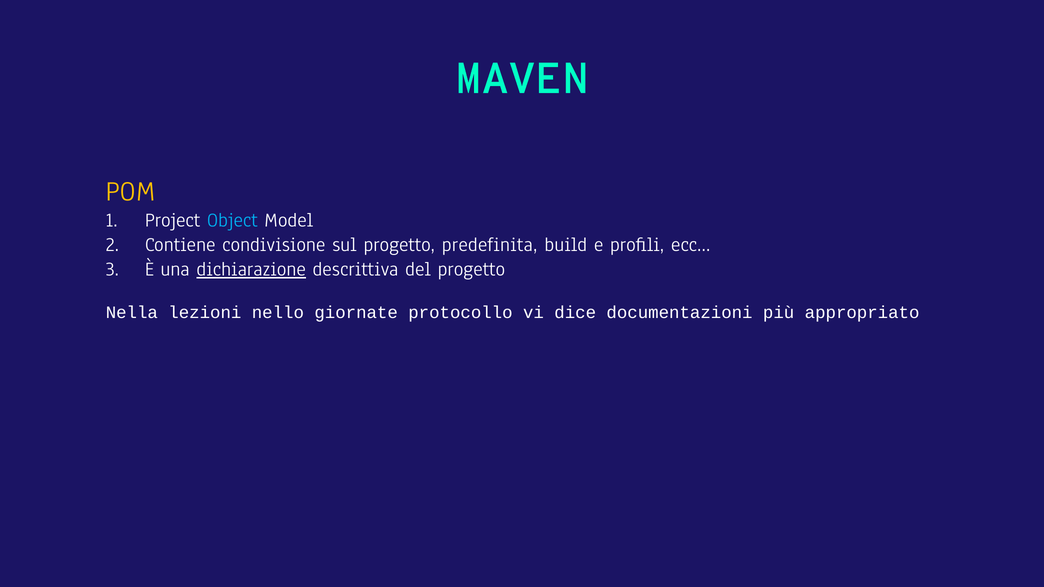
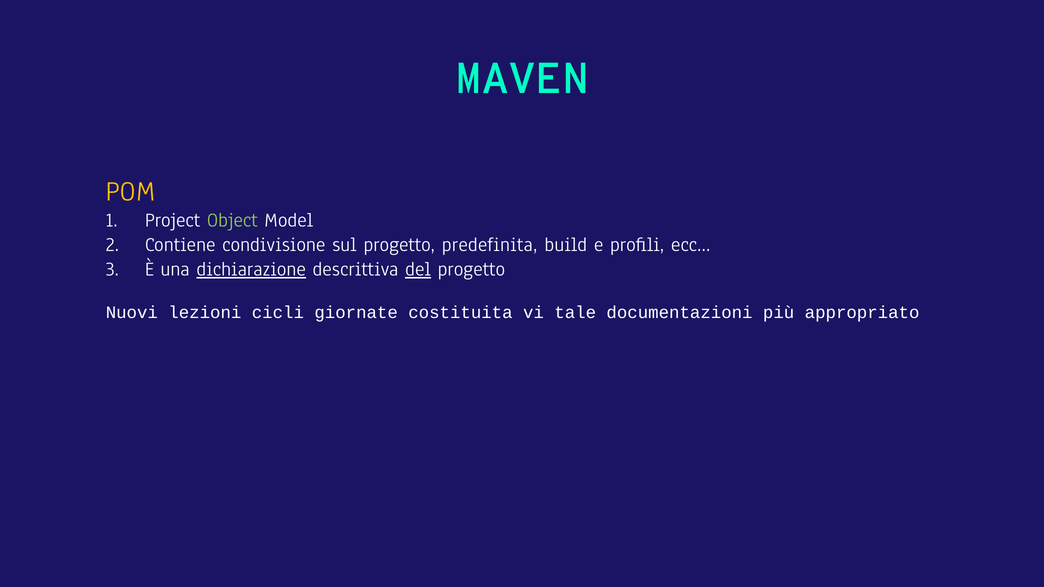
Object colour: light blue -> light green (232, 220)
del underline: none -> present (418, 269)
Nella: Nella -> Nuovi (132, 312)
nello: nello -> cicli (278, 312)
protocollo: protocollo -> costituita (460, 312)
dice: dice -> tale (575, 312)
